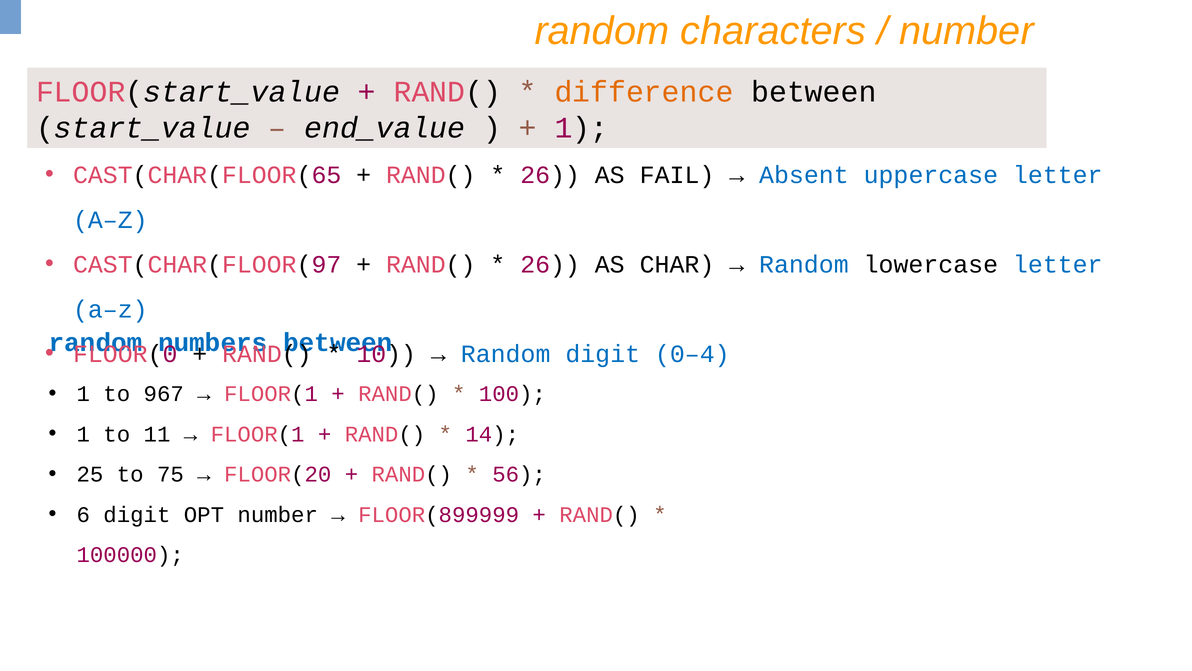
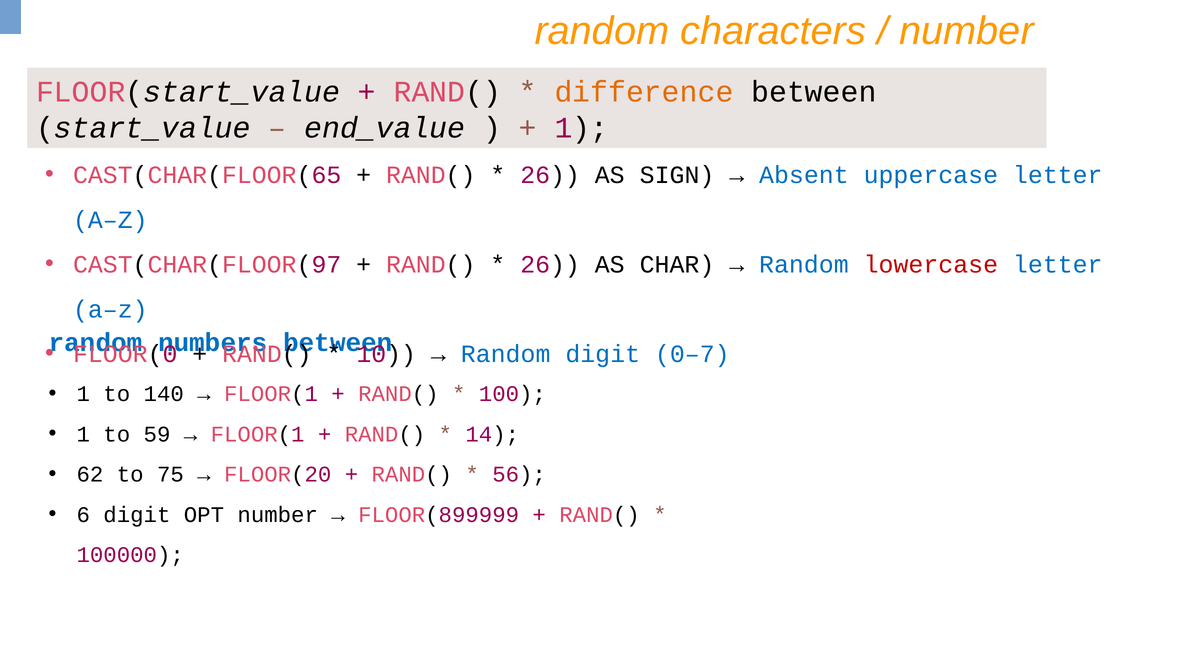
FAIL: FAIL -> SIGN (677, 175)
lowercase colour: black -> red (931, 264)
0–4: 0–4 -> 0–7 (692, 354)
967: 967 -> 140 (164, 394)
11: 11 -> 59 (157, 434)
25: 25 -> 62 (90, 474)
